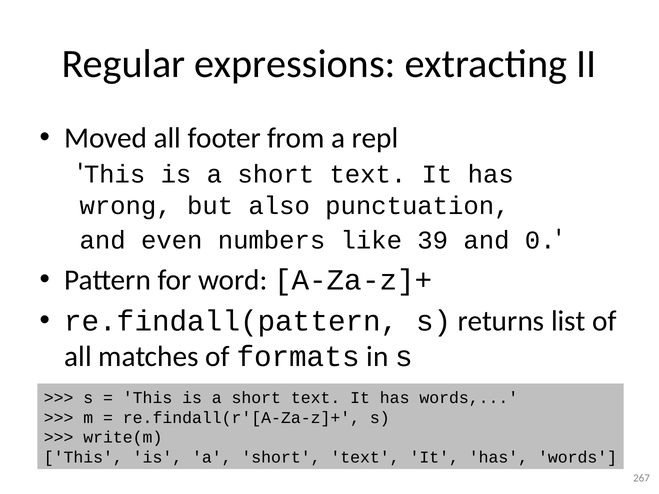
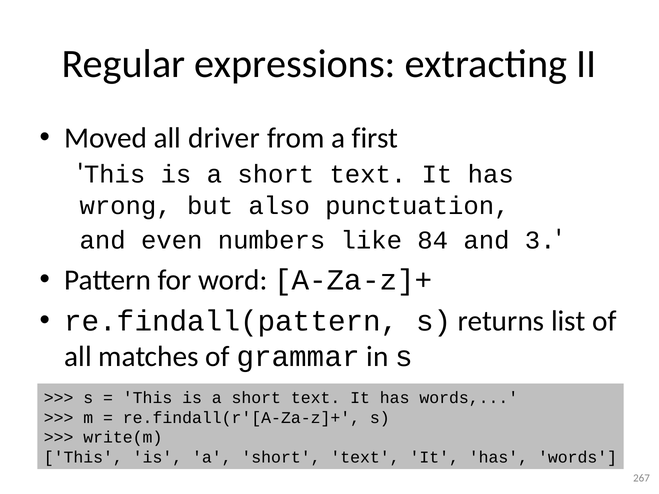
footer: footer -> driver (224, 138)
repl: repl -> first (375, 138)
39: 39 -> 84 (433, 241)
0: 0 -> 3 (540, 241)
formats: formats -> grammar (298, 357)
